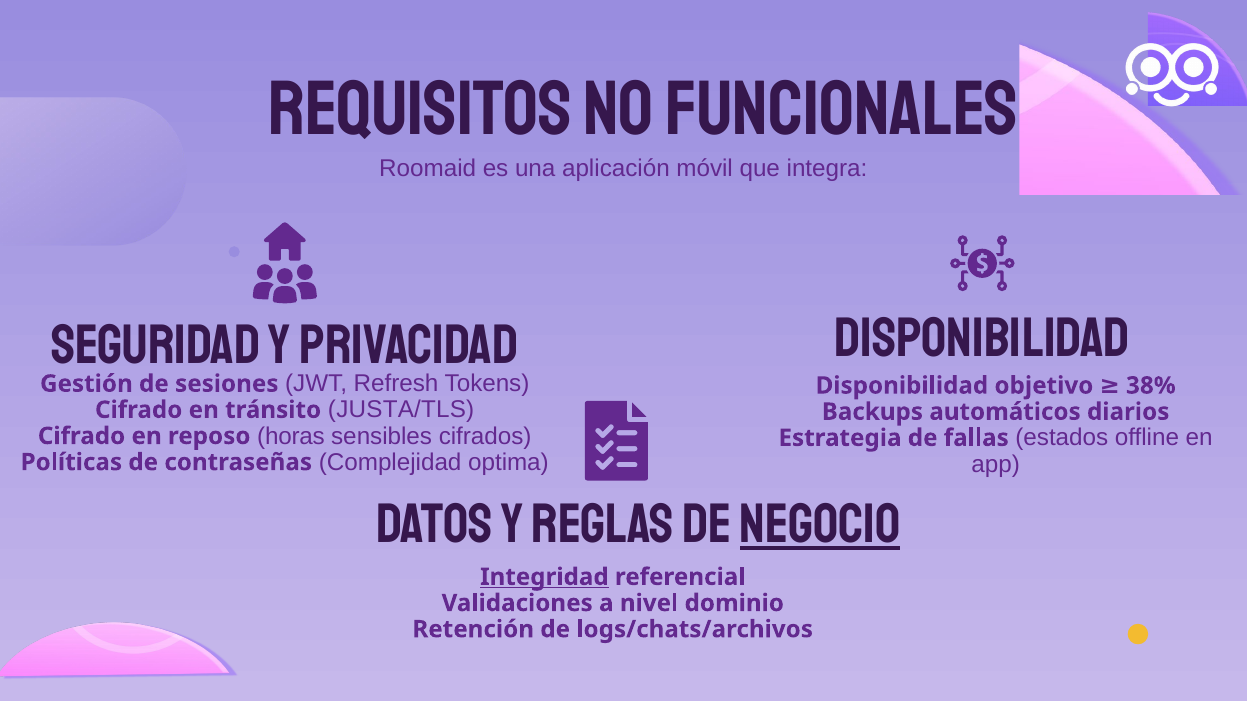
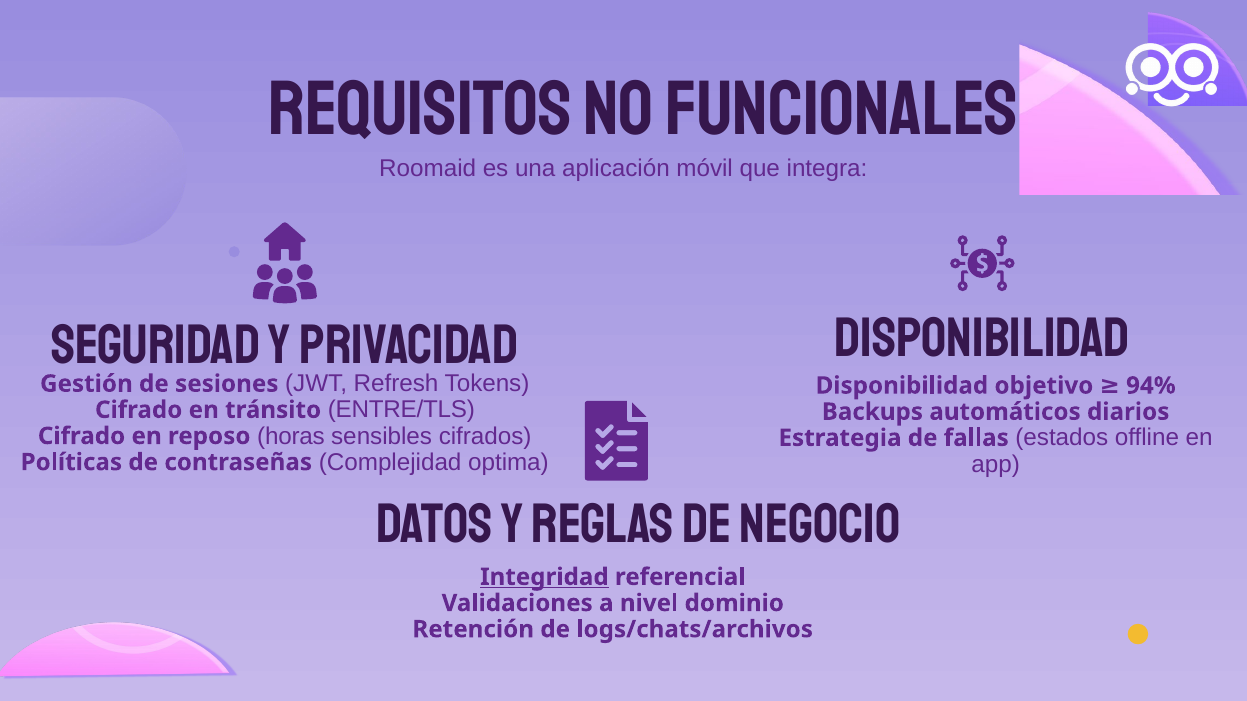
38%: 38% -> 94% (1151, 386)
JUSTA/TLS: JUSTA/TLS -> ENTRE/TLS (401, 410)
negocio underline: present -> none (820, 525)
